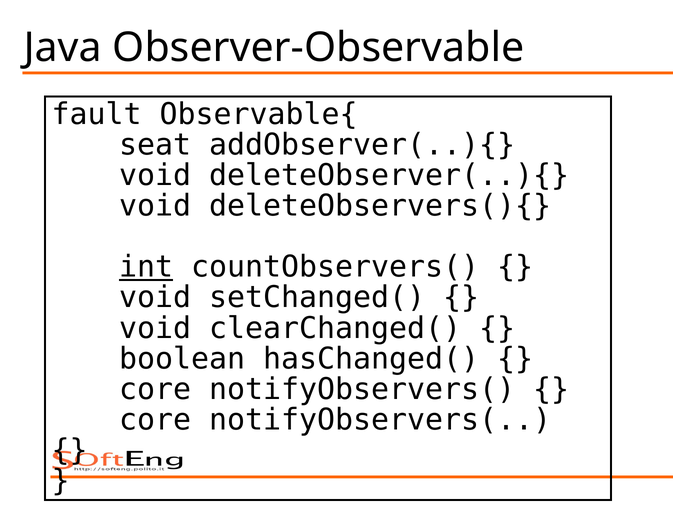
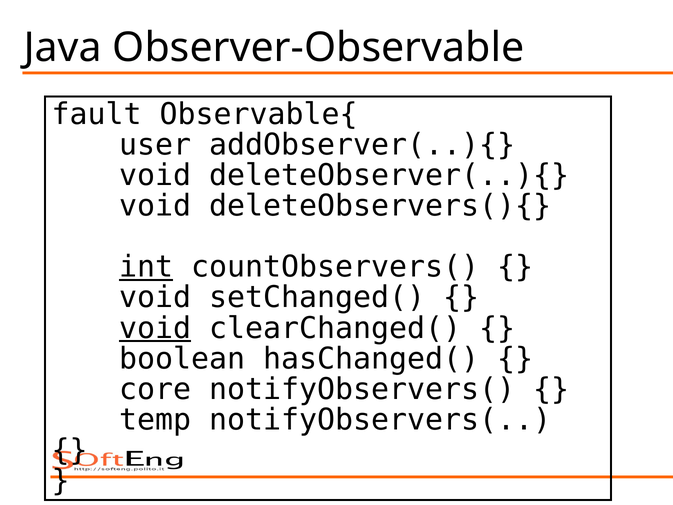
seat: seat -> user (155, 145)
void underline: none -> present (155, 328)
core: core -> temp (155, 420)
